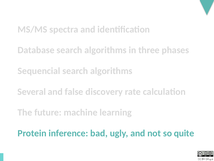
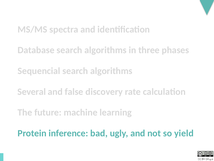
quite: quite -> yield (184, 133)
